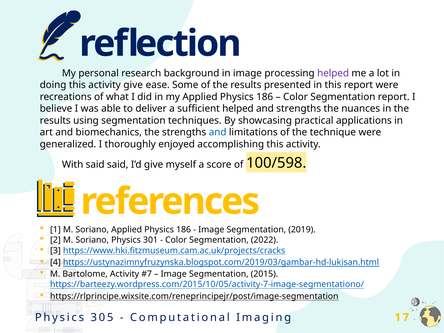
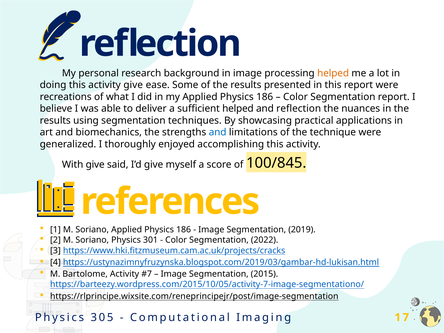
helped colour: purple -> orange (333, 73)
and strengths: strengths -> reflection (299, 109)
With said: said -> give (95, 165)
100/598: 100/598 -> 100/845 (276, 163)
